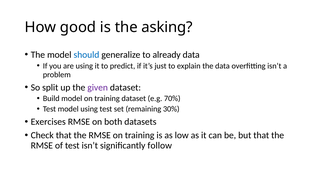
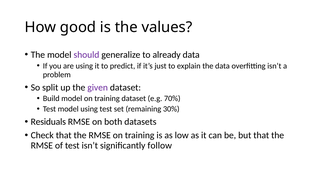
asking: asking -> values (167, 27)
should colour: blue -> purple (86, 55)
Exercises: Exercises -> Residuals (48, 122)
